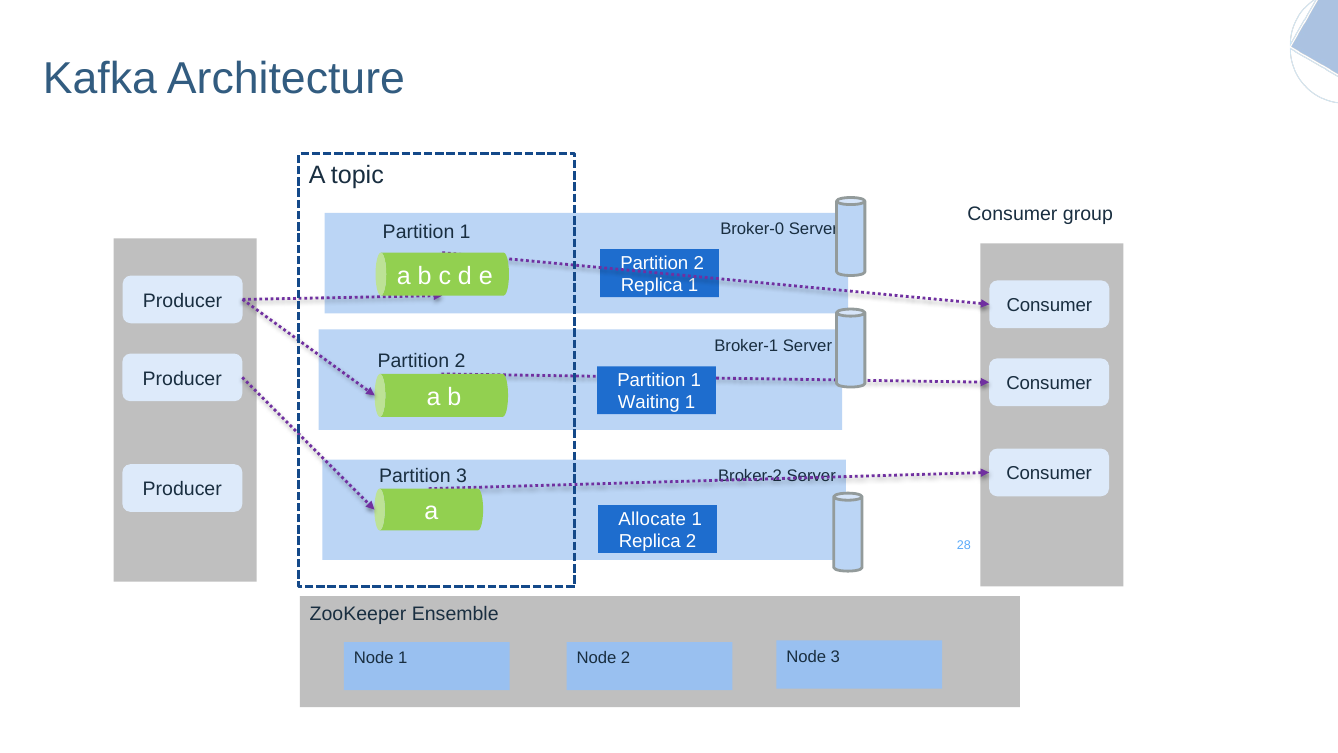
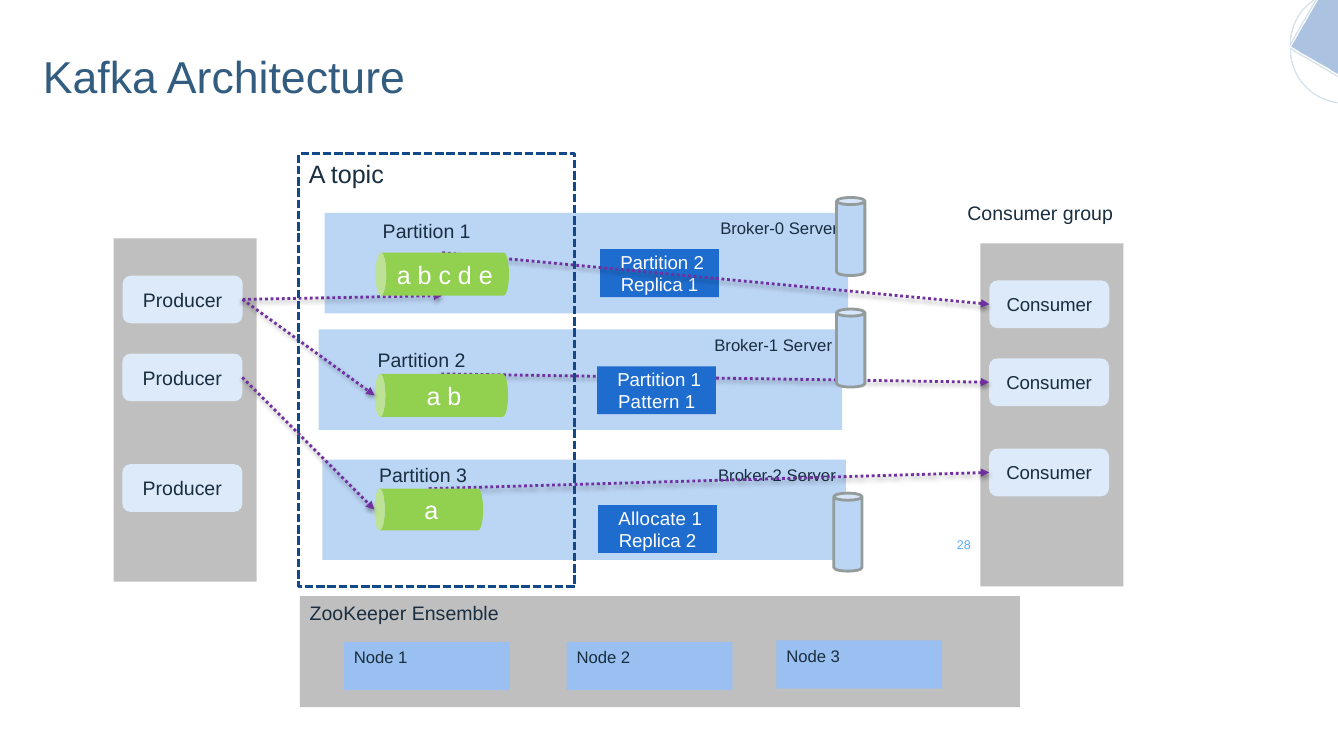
Waiting: Waiting -> Pattern (649, 402)
